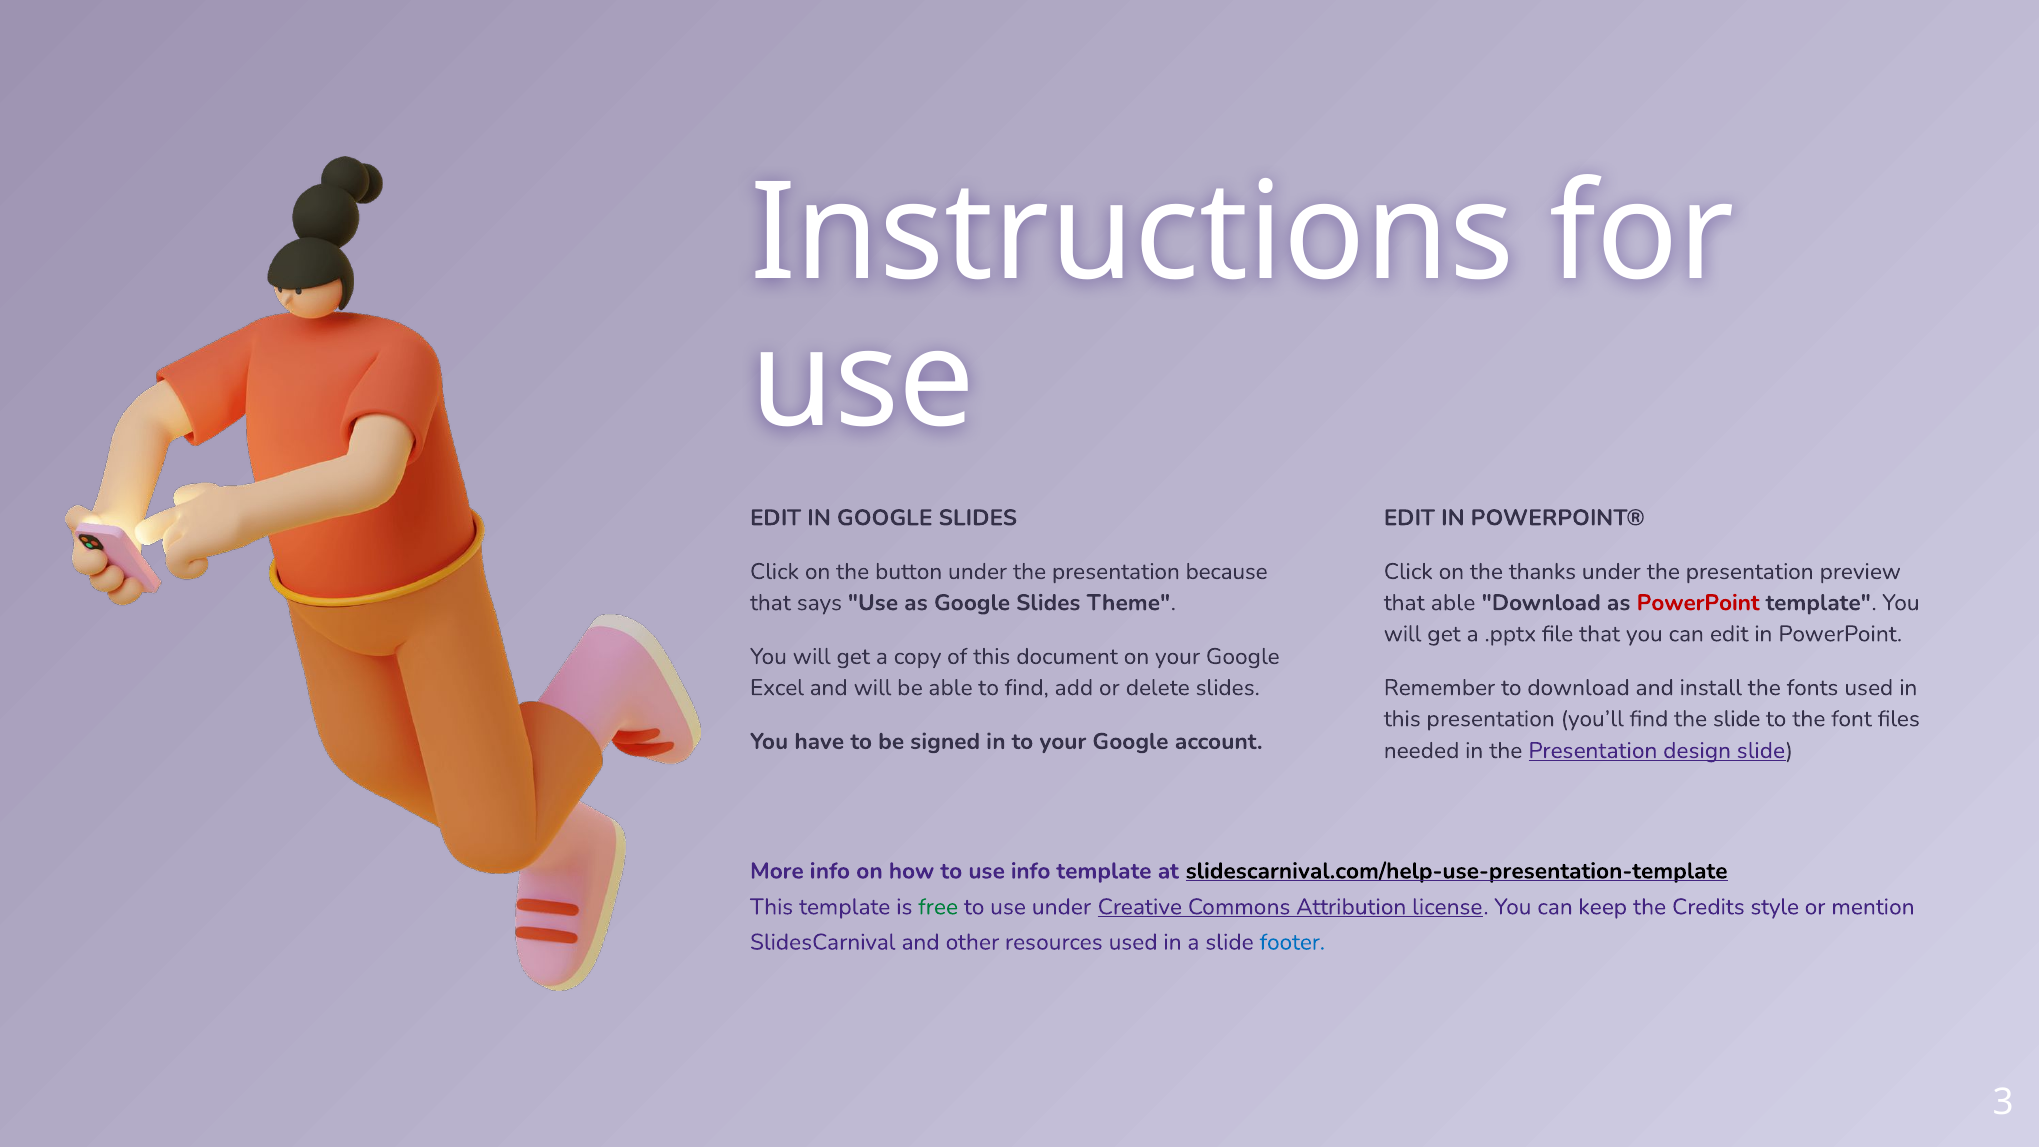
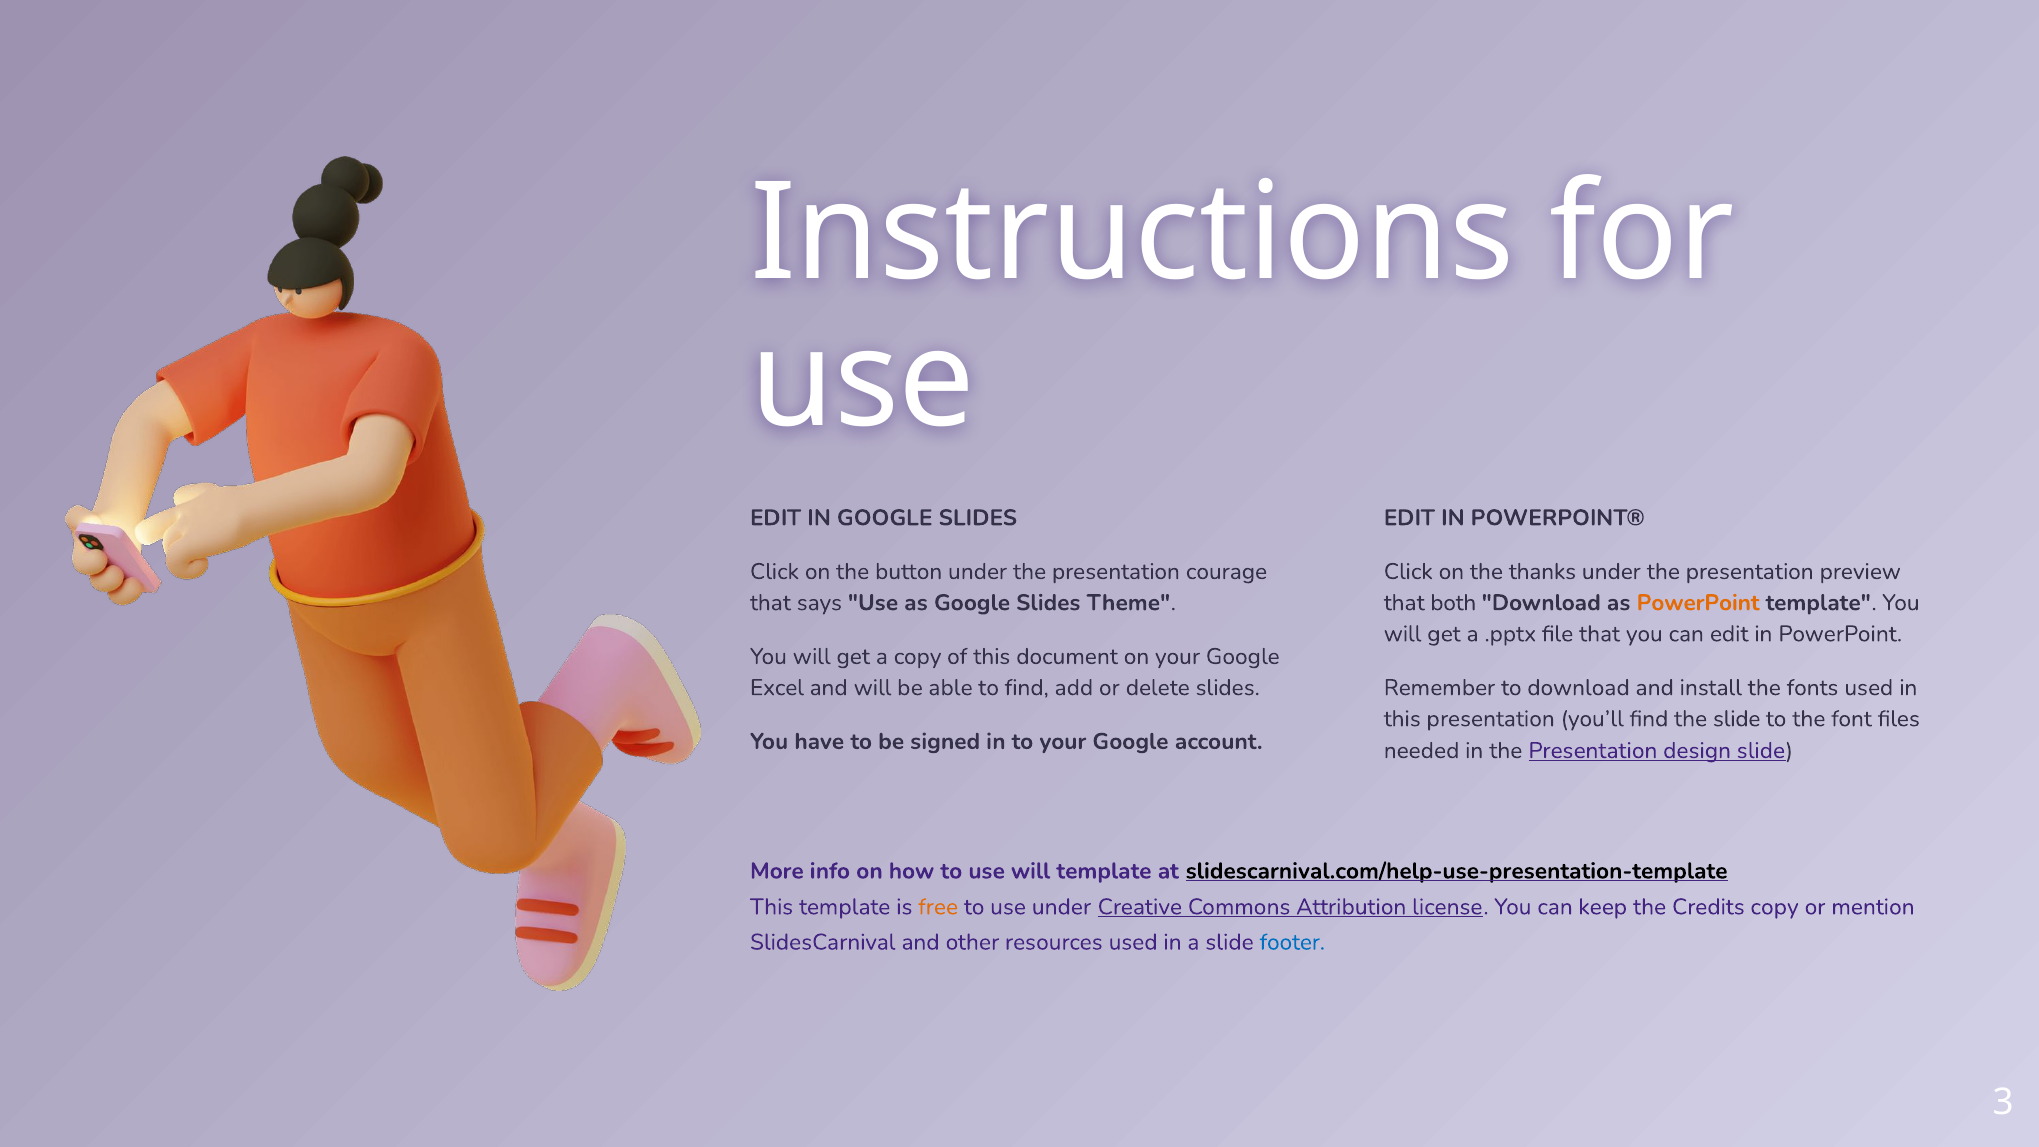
because: because -> courage (1226, 572)
that able: able -> both (1453, 603)
PowerPoint colour: red -> orange (1698, 603)
use info: info -> will (1031, 871)
free colour: green -> orange (938, 907)
Credits style: style -> copy (1775, 907)
